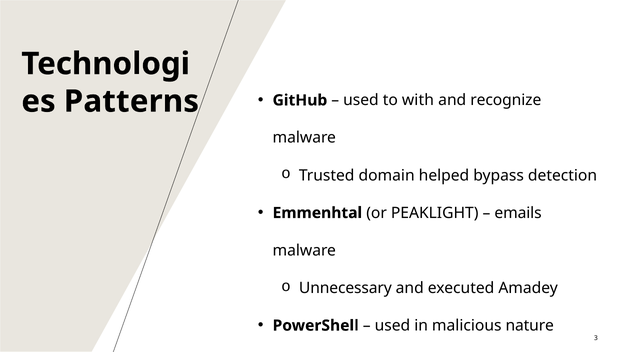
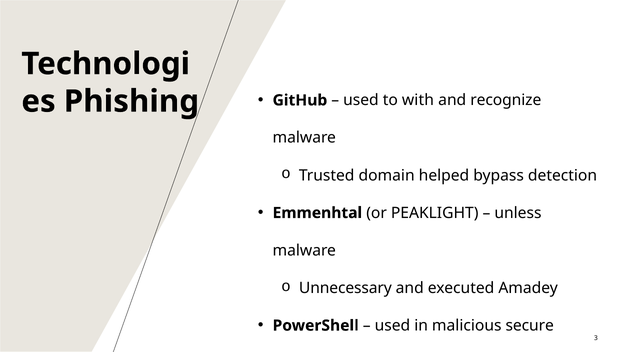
Patterns: Patterns -> Phishing (131, 101)
emails: emails -> unless (518, 213)
nature: nature -> secure (530, 325)
